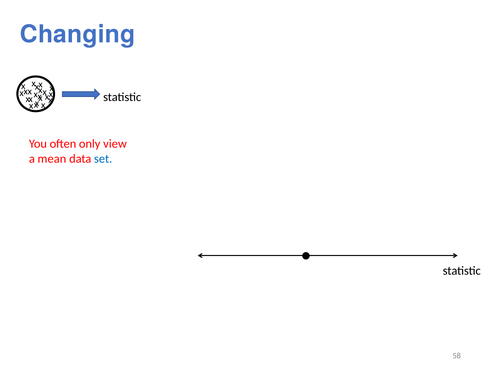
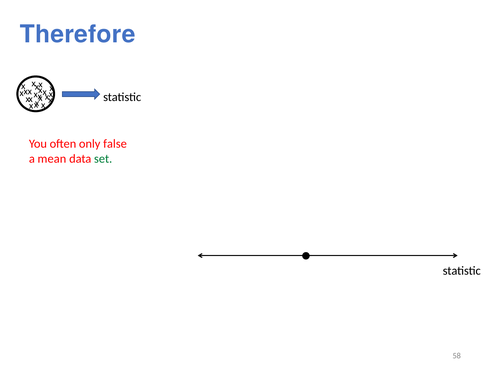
Changing: Changing -> Therefore (78, 34)
view: view -> false (115, 144)
set colour: blue -> green (103, 159)
